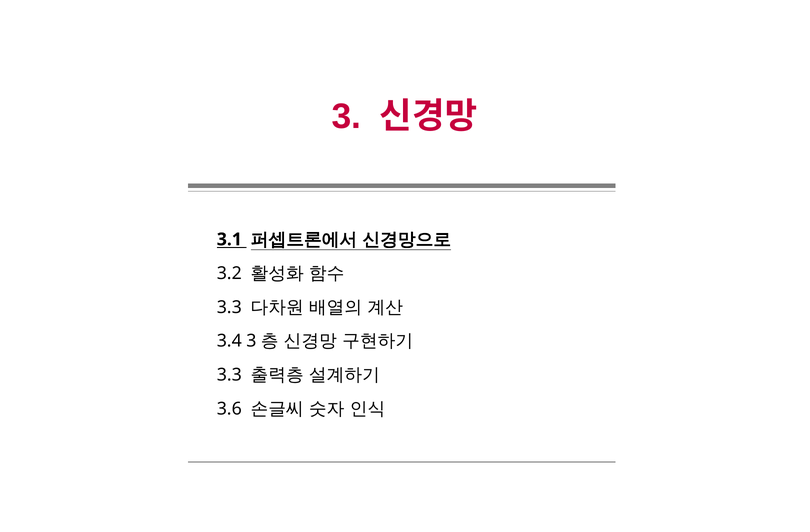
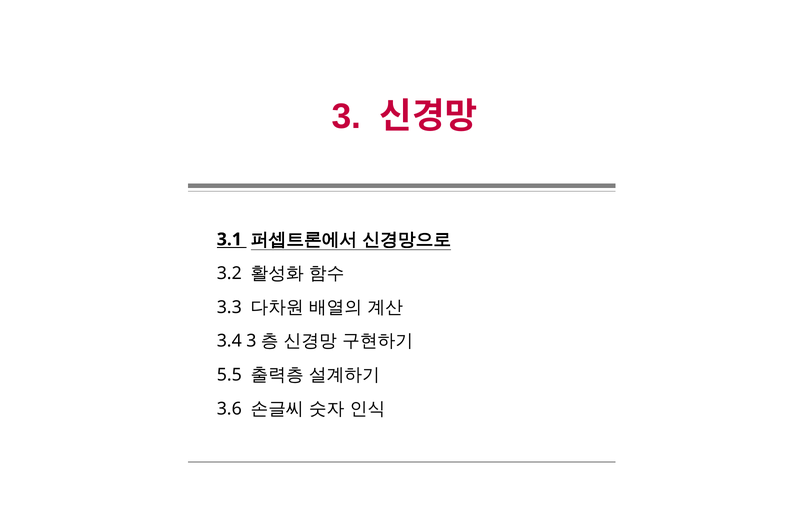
3.3: 3.3 -> 5.5 (229, 375)
